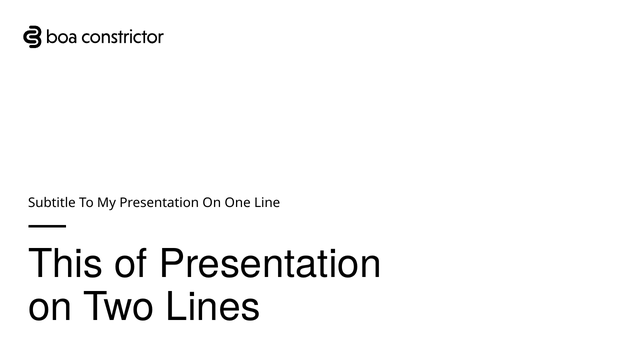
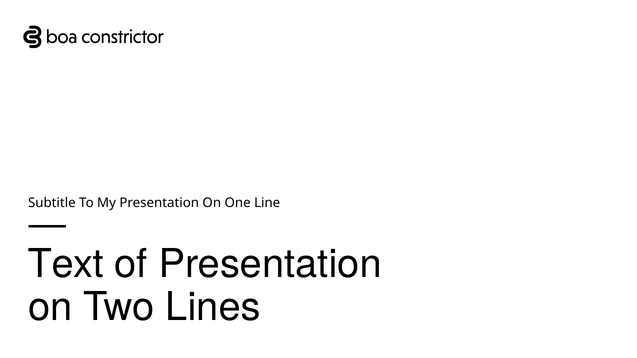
This: This -> Text (66, 264)
